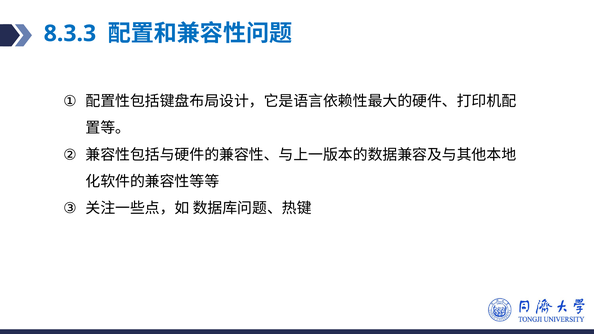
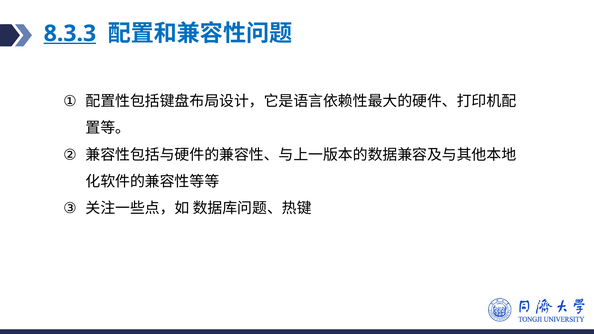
8.3.3 underline: none -> present (70, 34)
